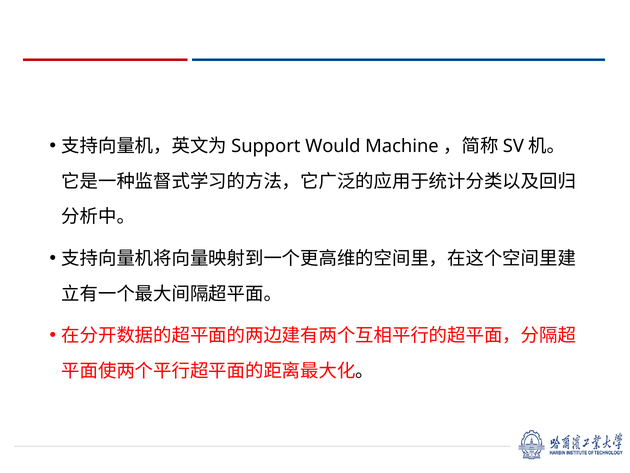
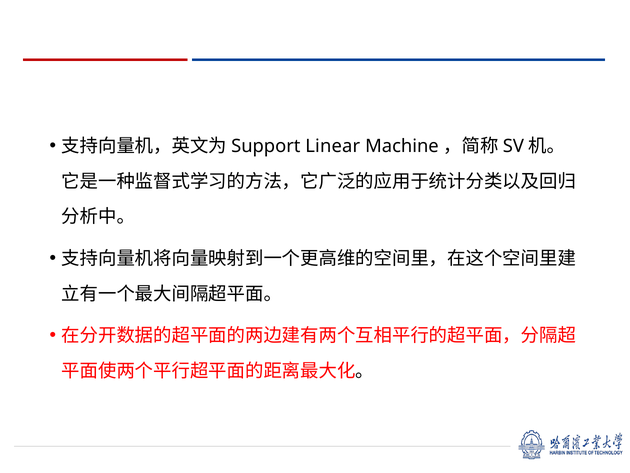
Would: Would -> Linear (333, 146)
